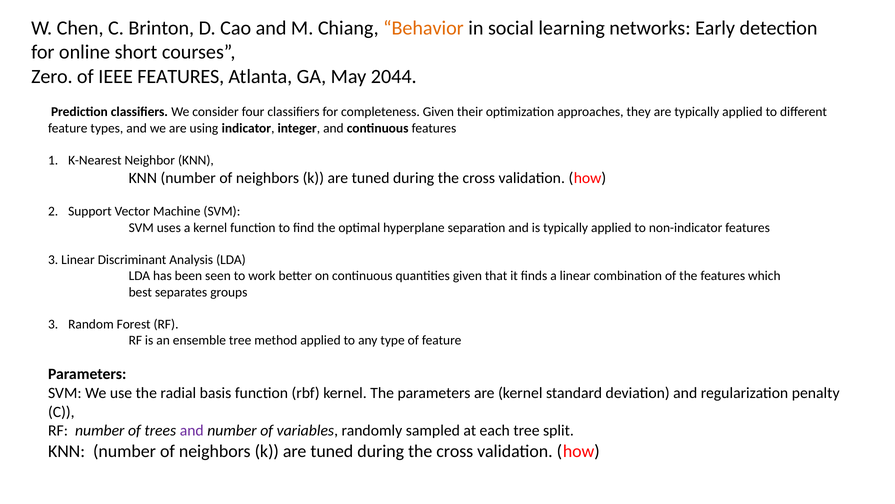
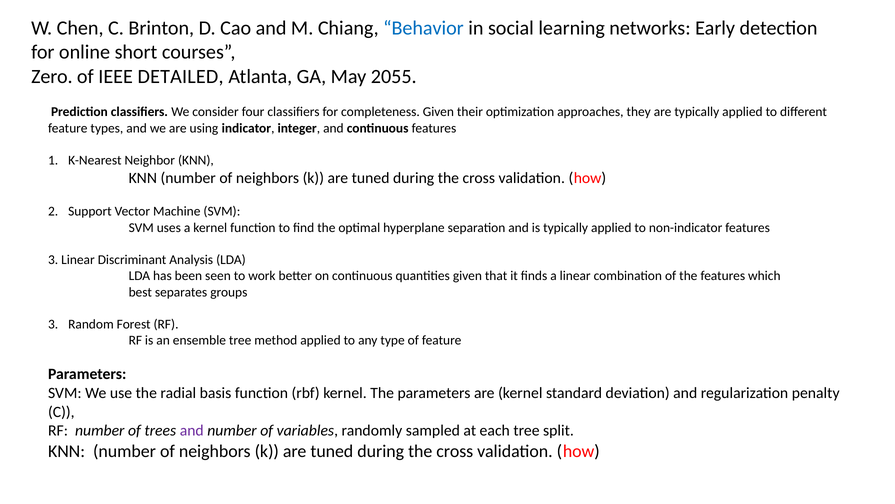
Behavior colour: orange -> blue (423, 28)
IEEE FEATURES: FEATURES -> DETAILED (181, 76)
2044: 2044 -> 2055 (394, 76)
